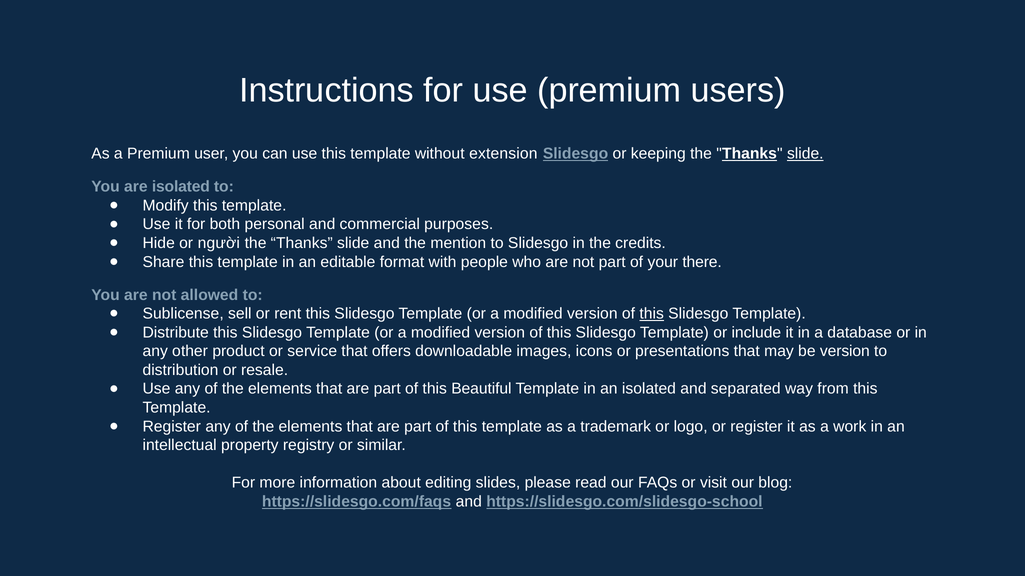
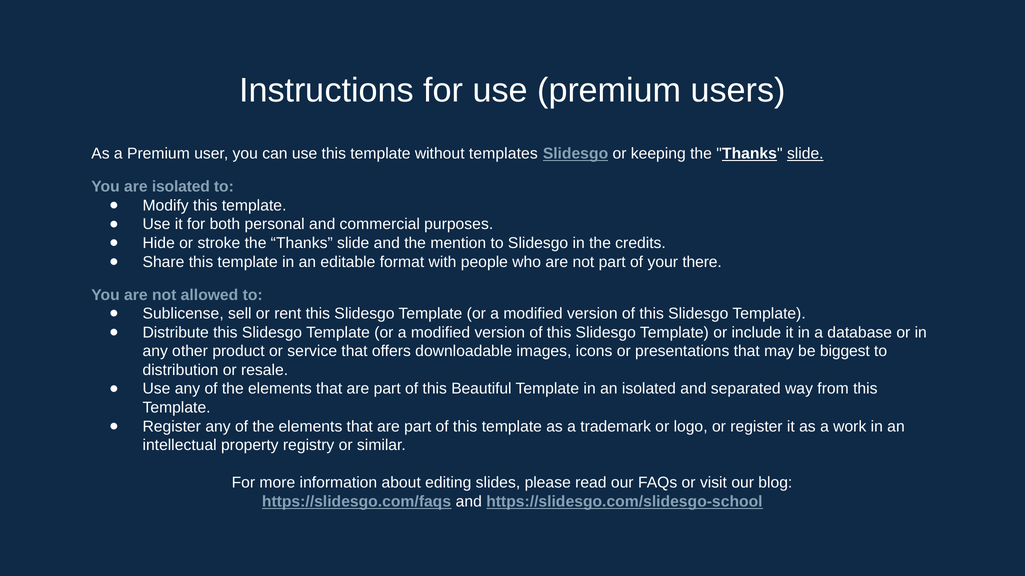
extension: extension -> templates (503, 154)
người: người -> stroke (219, 243)
this underline: present -> none (652, 314)
be version: version -> biggest (845, 352)
